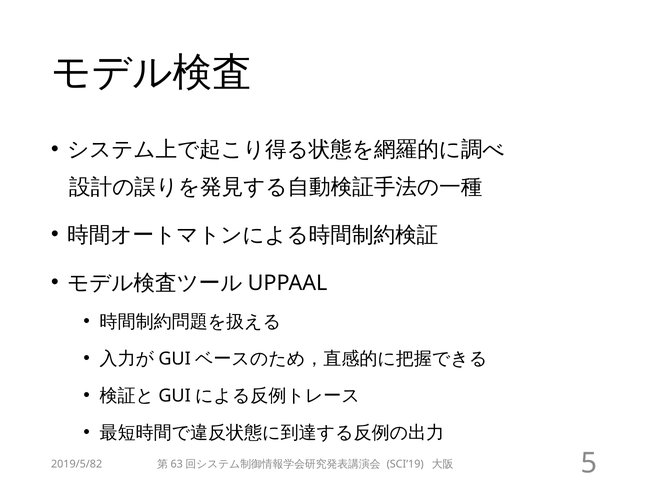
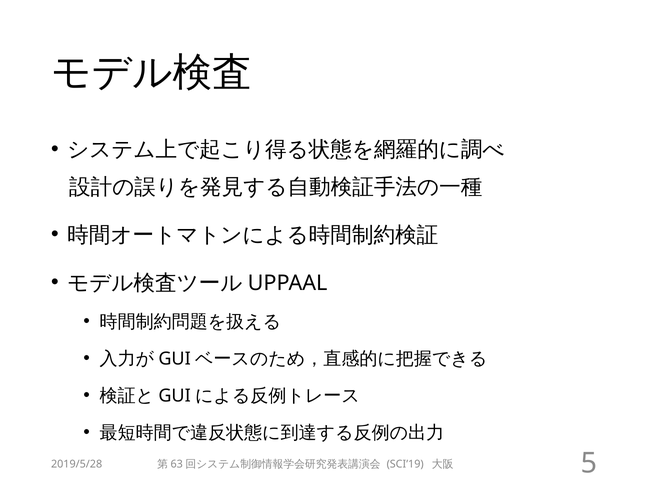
2019/5/82: 2019/5/82 -> 2019/5/28 (77, 464)
